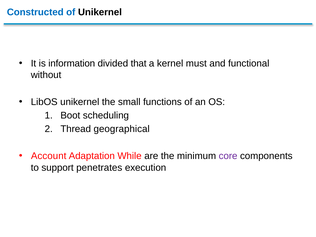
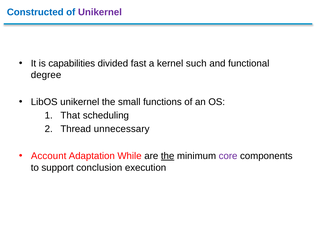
Unikernel colour: black -> purple (100, 12)
information: information -> capabilities (72, 63)
that: that -> fast (139, 63)
must: must -> such (196, 63)
without: without -> degree (46, 75)
Boot: Boot -> That (70, 115)
geographical: geographical -> unnecessary (122, 129)
the underline: none -> present (168, 156)
penetrates: penetrates -> conclusion (99, 168)
